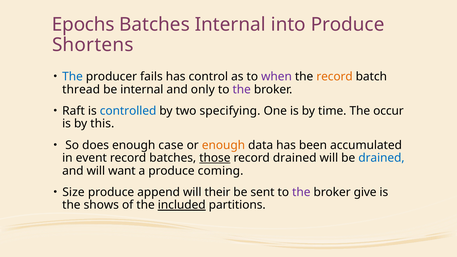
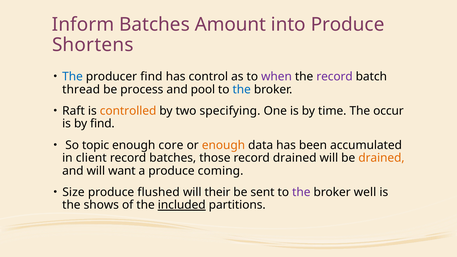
Epochs: Epochs -> Inform (83, 24)
Batches Internal: Internal -> Amount (230, 24)
producer fails: fails -> find (151, 77)
record colour: orange -> purple (335, 77)
be internal: internal -> process (142, 89)
only: only -> pool (203, 89)
the colour: purple -> blue (242, 89)
controlled colour: blue -> orange (128, 111)
by this: this -> find (102, 124)
does: does -> topic (96, 145)
case: case -> core (171, 145)
event: event -> client (91, 158)
those underline: present -> none (215, 158)
drained colour: blue -> orange (381, 158)
append: append -> flushed (159, 192)
give: give -> well (365, 192)
